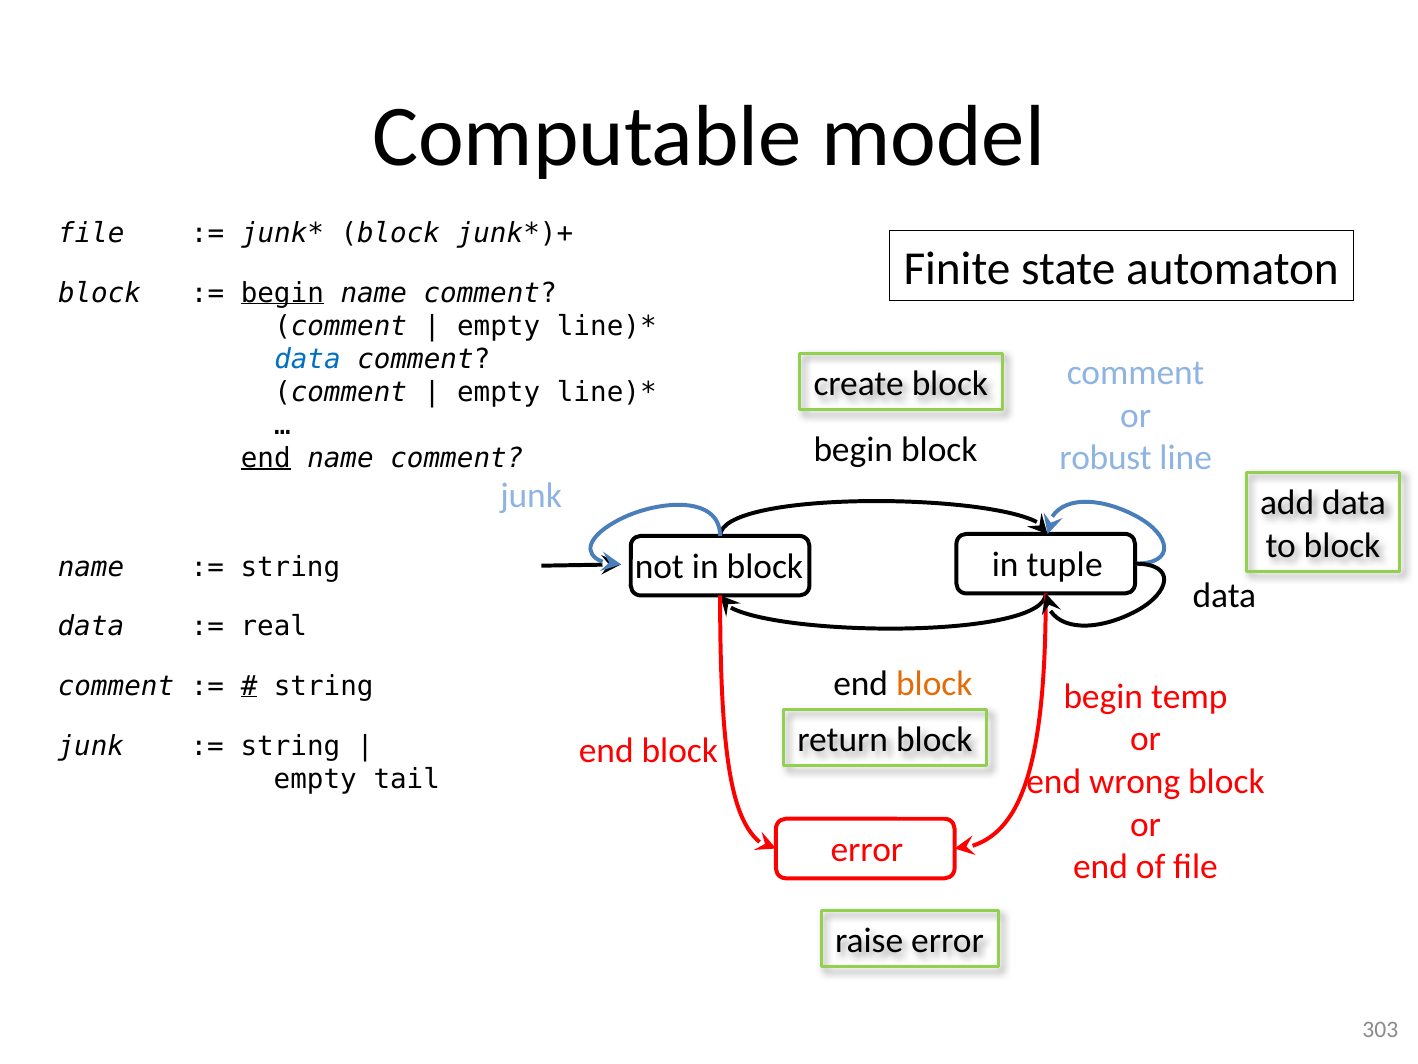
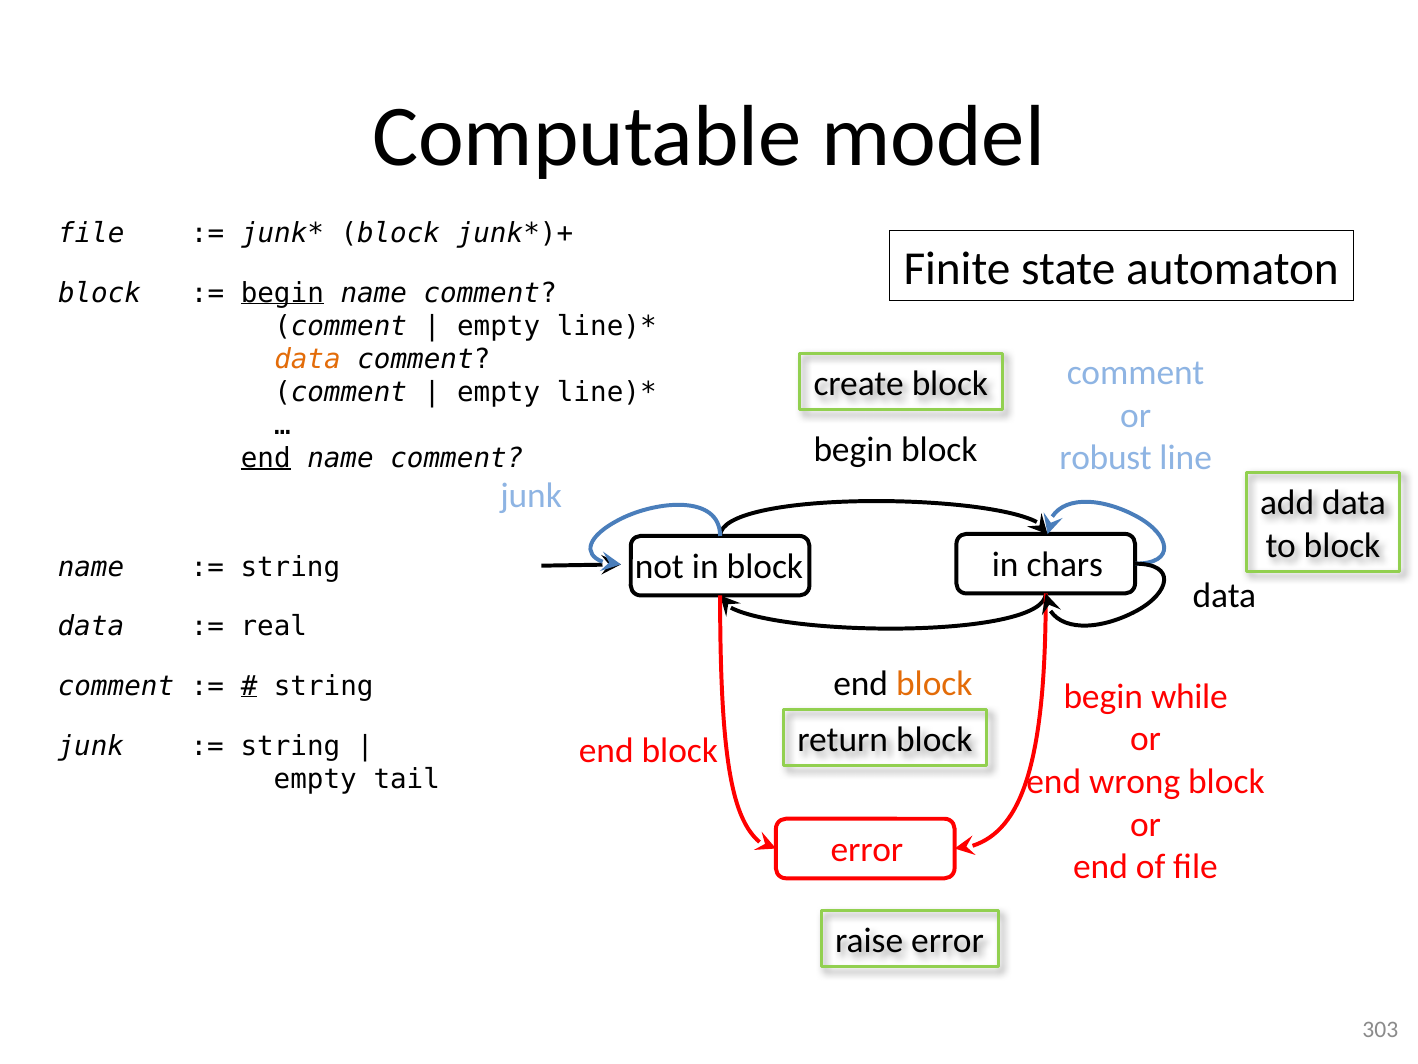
data colour: blue -> orange (307, 359)
tuple: tuple -> chars (1065, 565)
temp: temp -> while (1189, 696)
